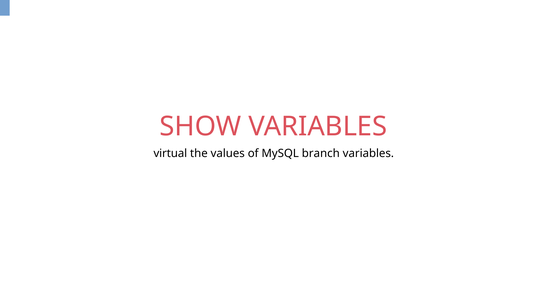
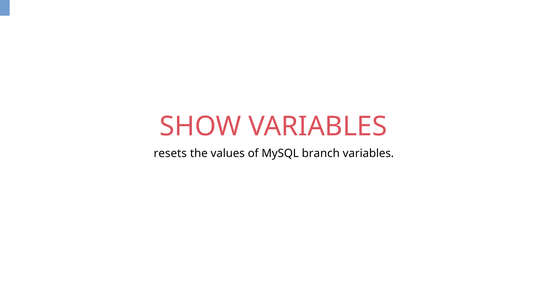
virtual: virtual -> resets (170, 153)
